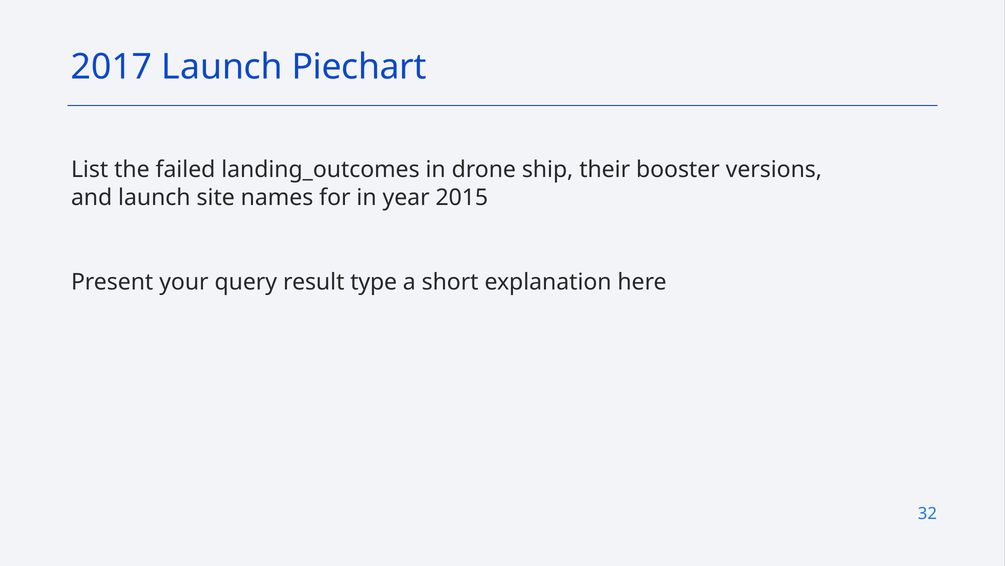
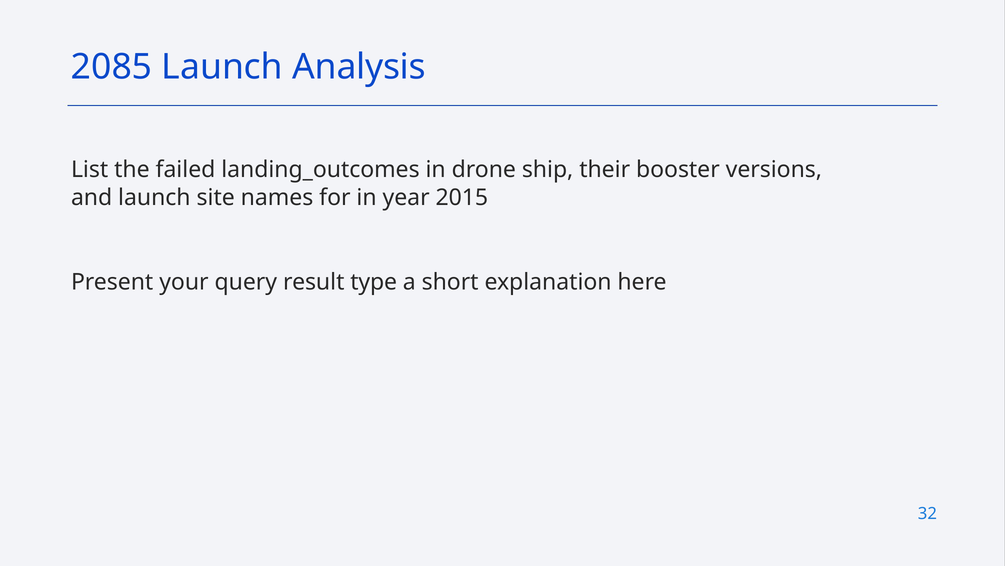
2017: 2017 -> 2085 (112, 67)
Piechart: Piechart -> Analysis (359, 67)
